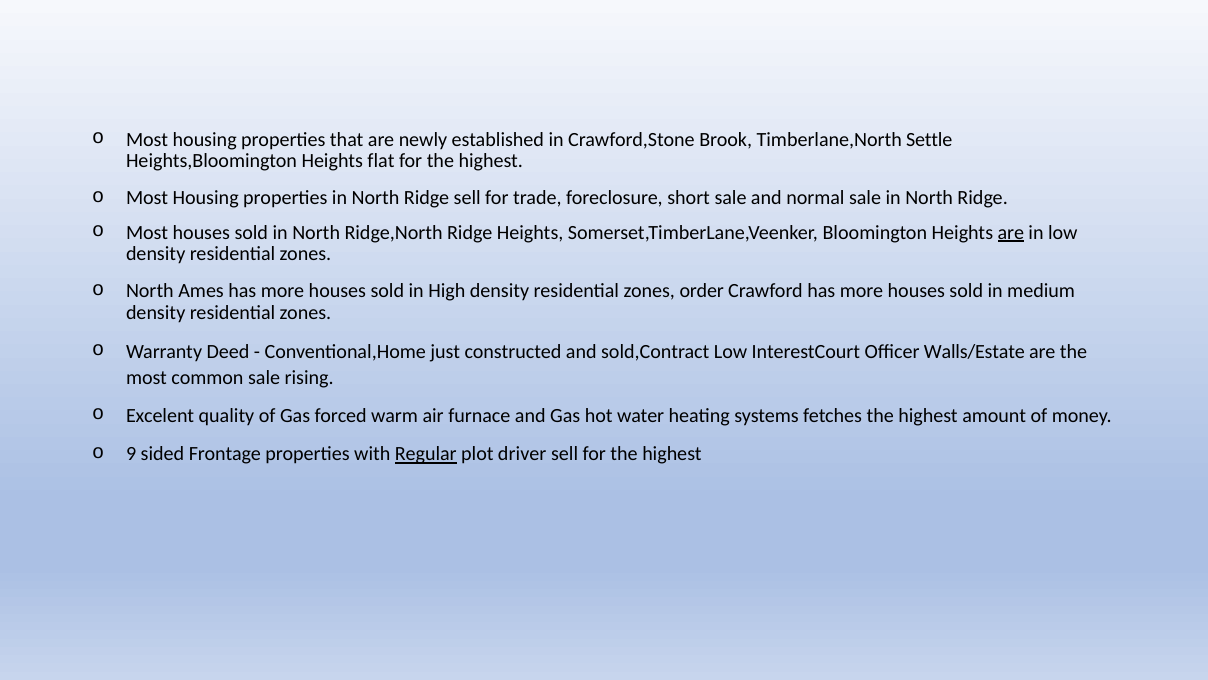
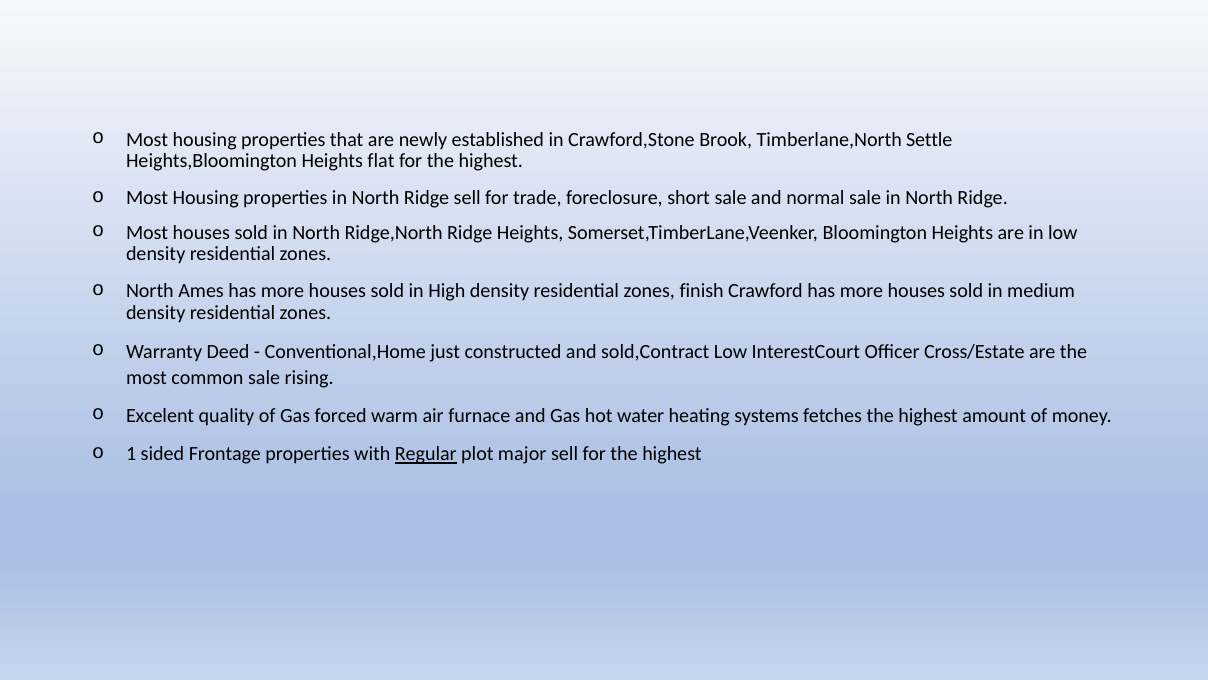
are underline: present -> none (1011, 232)
order: order -> finish (702, 291)
Walls/Estate: Walls/Estate -> Cross/Estate (974, 351)
9: 9 -> 1 (131, 454)
driver: driver -> major (522, 454)
